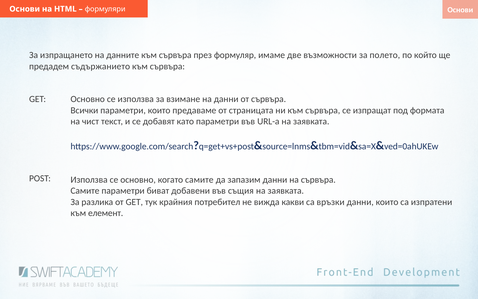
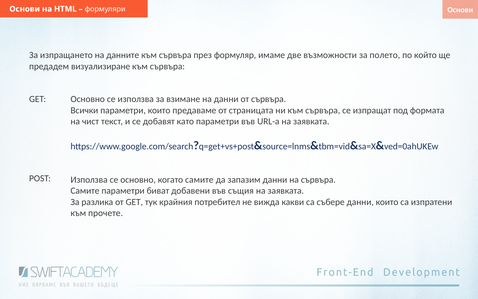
съдържанието: съдържанието -> визуализиране (101, 66)
връзки: връзки -> събере (331, 202)
елемент: елемент -> прочете (106, 213)
